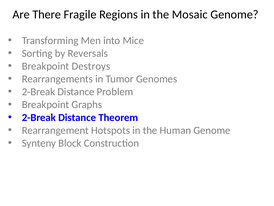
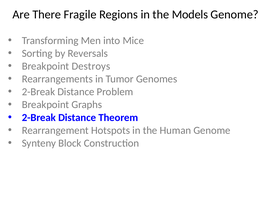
Mosaic: Mosaic -> Models (190, 14)
